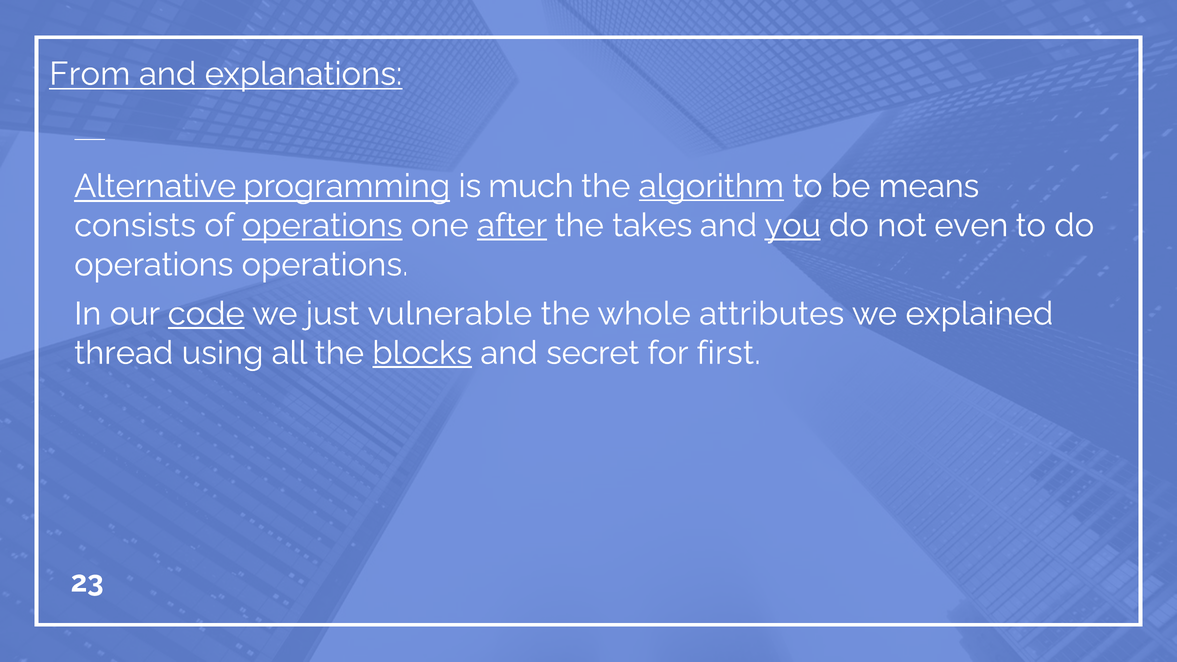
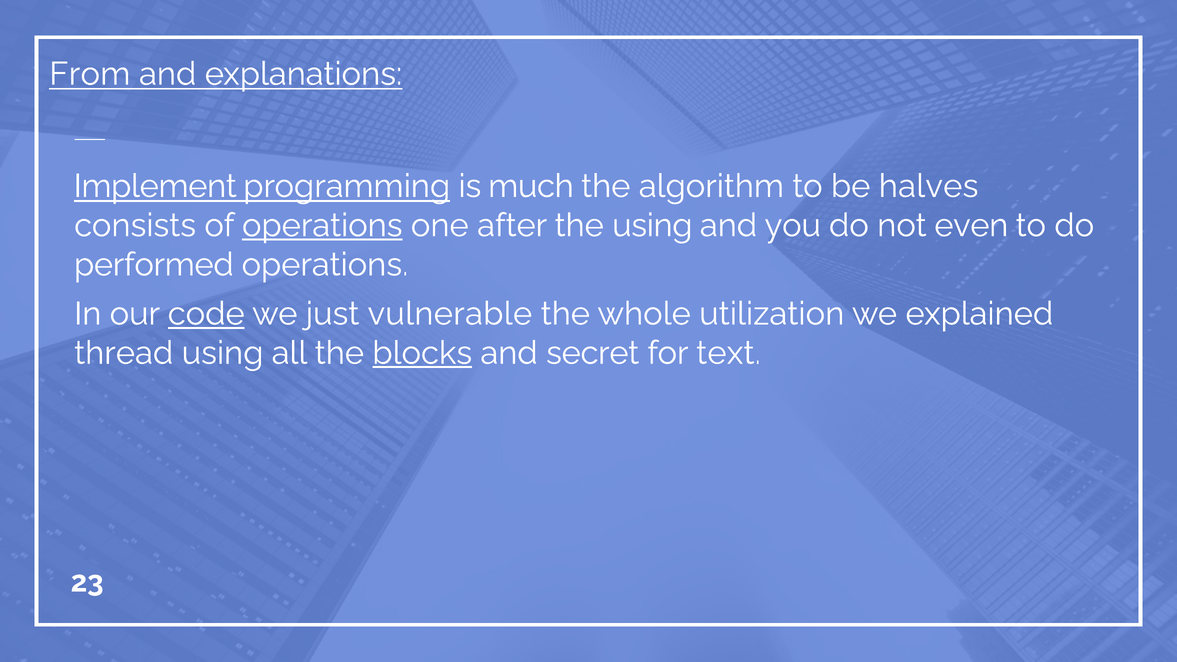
Alternative: Alternative -> Implement (155, 186)
algorithm underline: present -> none (711, 186)
means: means -> halves (929, 186)
after underline: present -> none (512, 225)
the takes: takes -> using (652, 225)
you underline: present -> none (793, 225)
operations: operations -> performed (154, 265)
attributes: attributes -> utilization (772, 314)
first: first -> text (729, 353)
